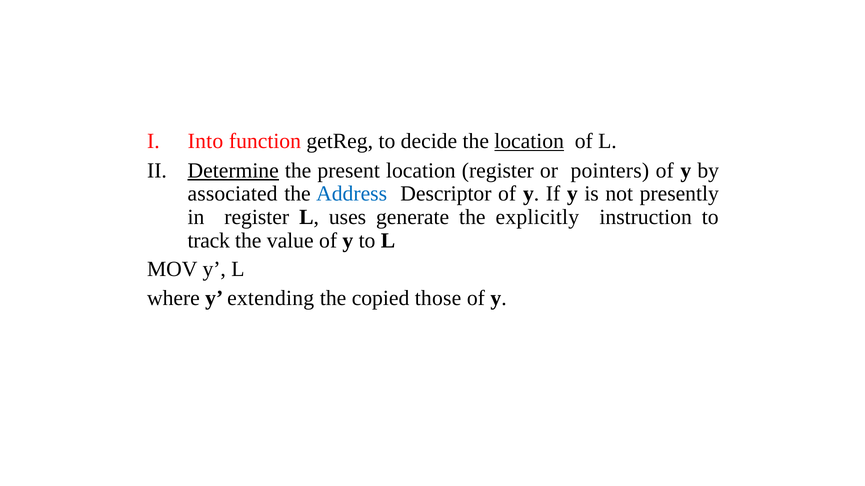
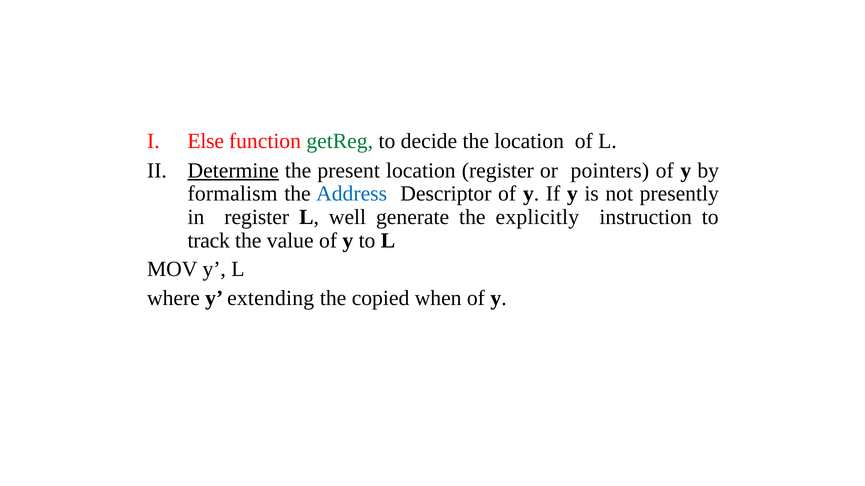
Into: Into -> Else (206, 141)
getReg colour: black -> green (340, 141)
location underline: present -> none (529, 141)
associated: associated -> formalism (233, 194)
uses: uses -> well (348, 217)
those: those -> when (438, 298)
